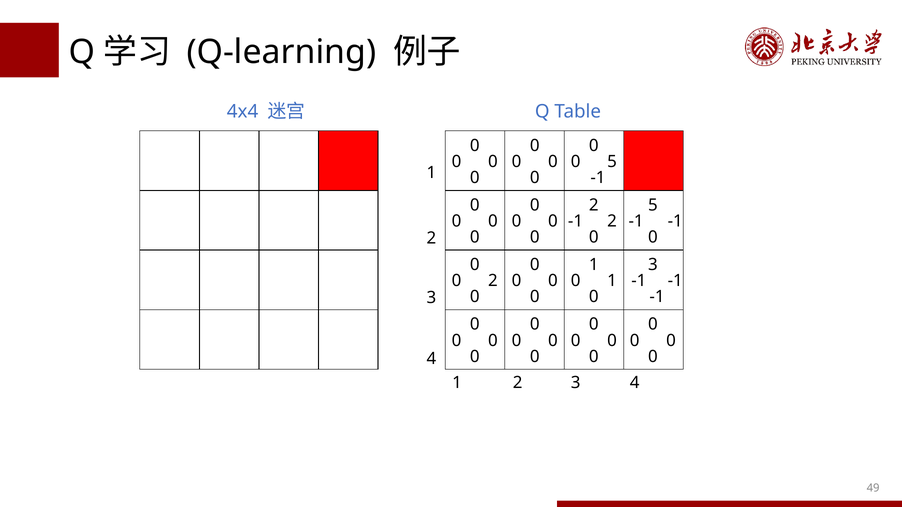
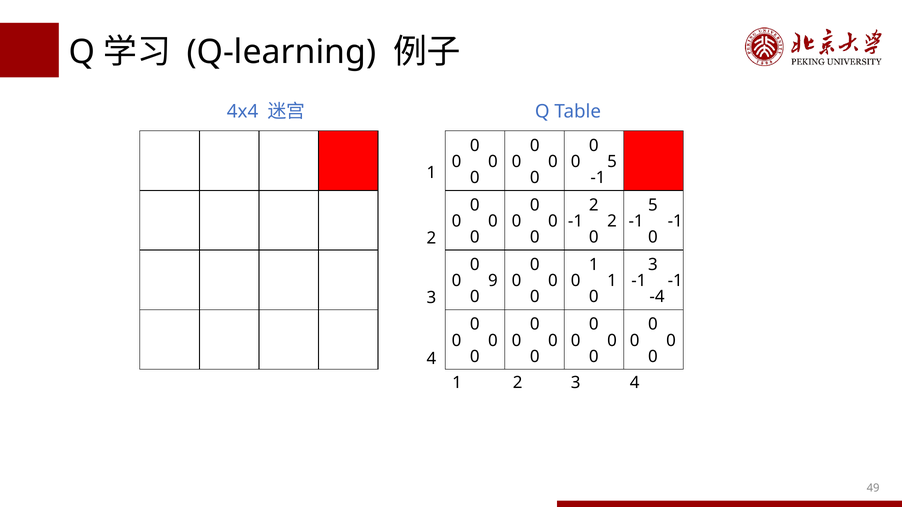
2: 2 -> 9 (493, 281)
-1: -1 -> -4 (657, 297)
